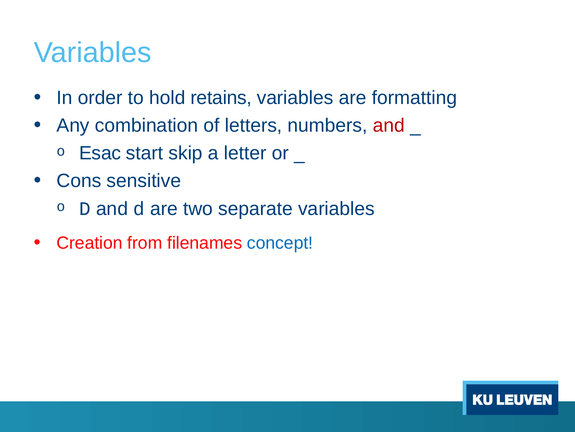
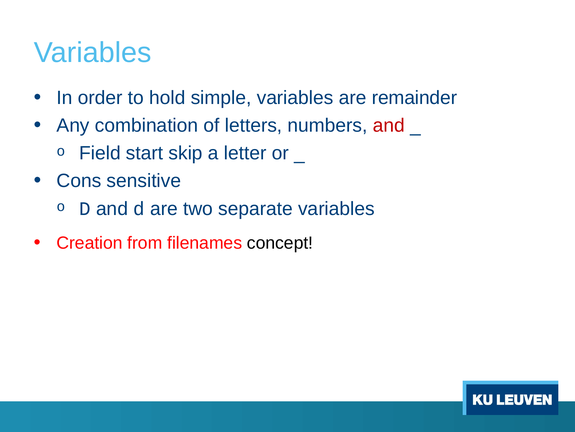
retains: retains -> simple (221, 98)
formatting: formatting -> remainder (414, 98)
Esac: Esac -> Field (100, 153)
concept colour: blue -> black (280, 243)
